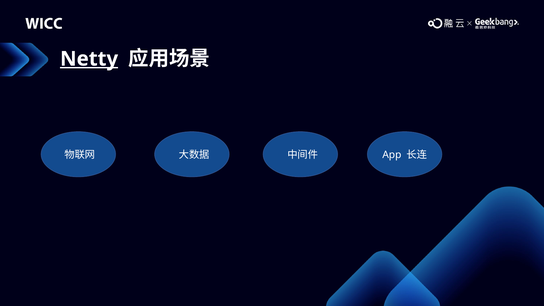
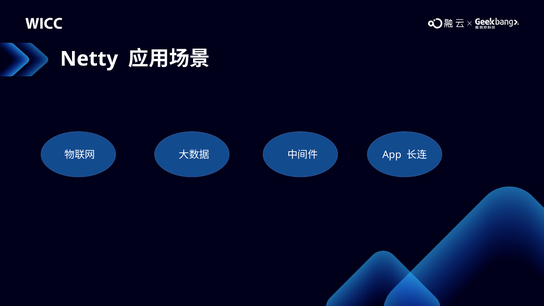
Netty underline: present -> none (89, 59)
